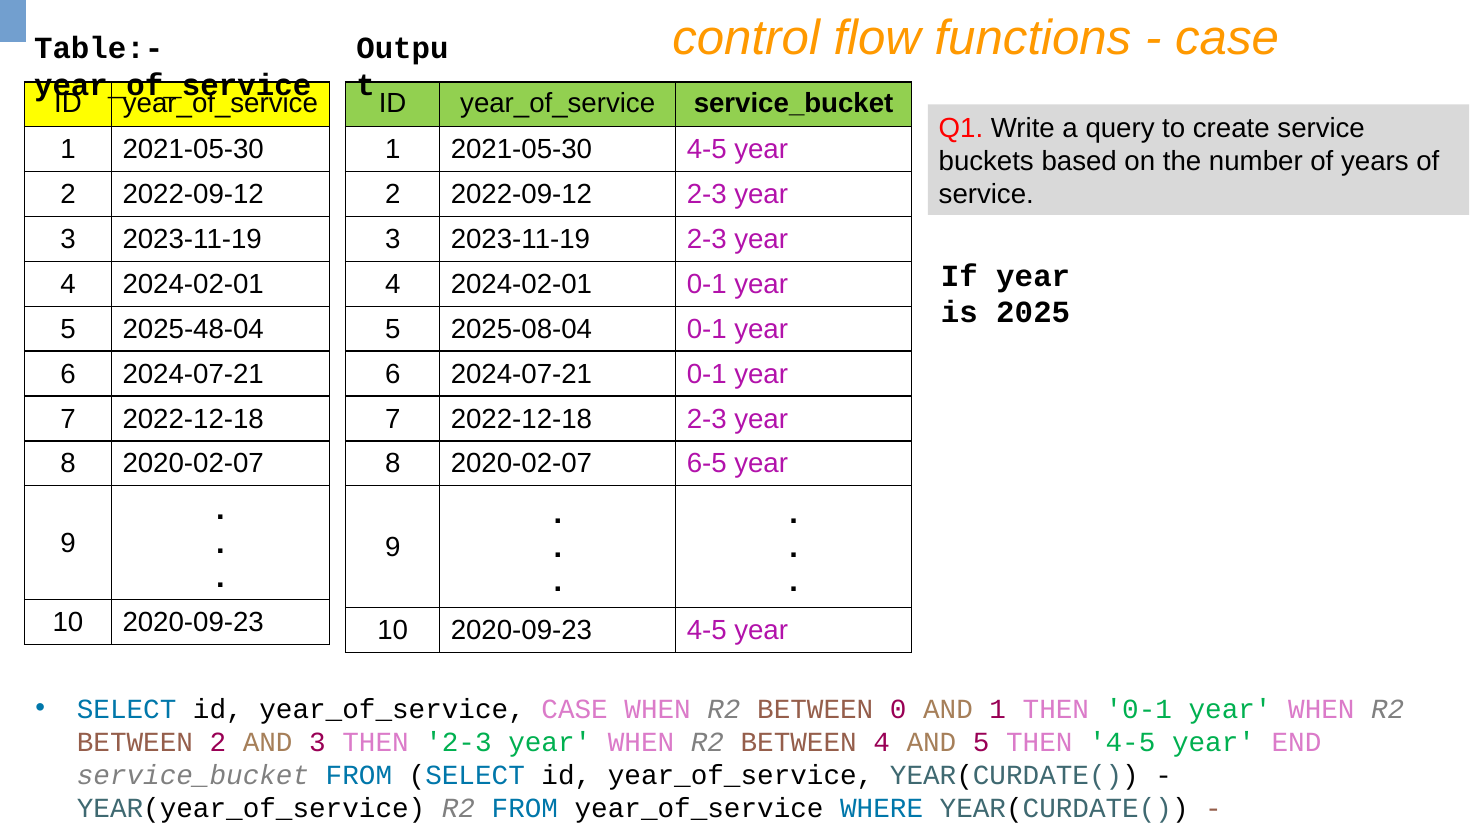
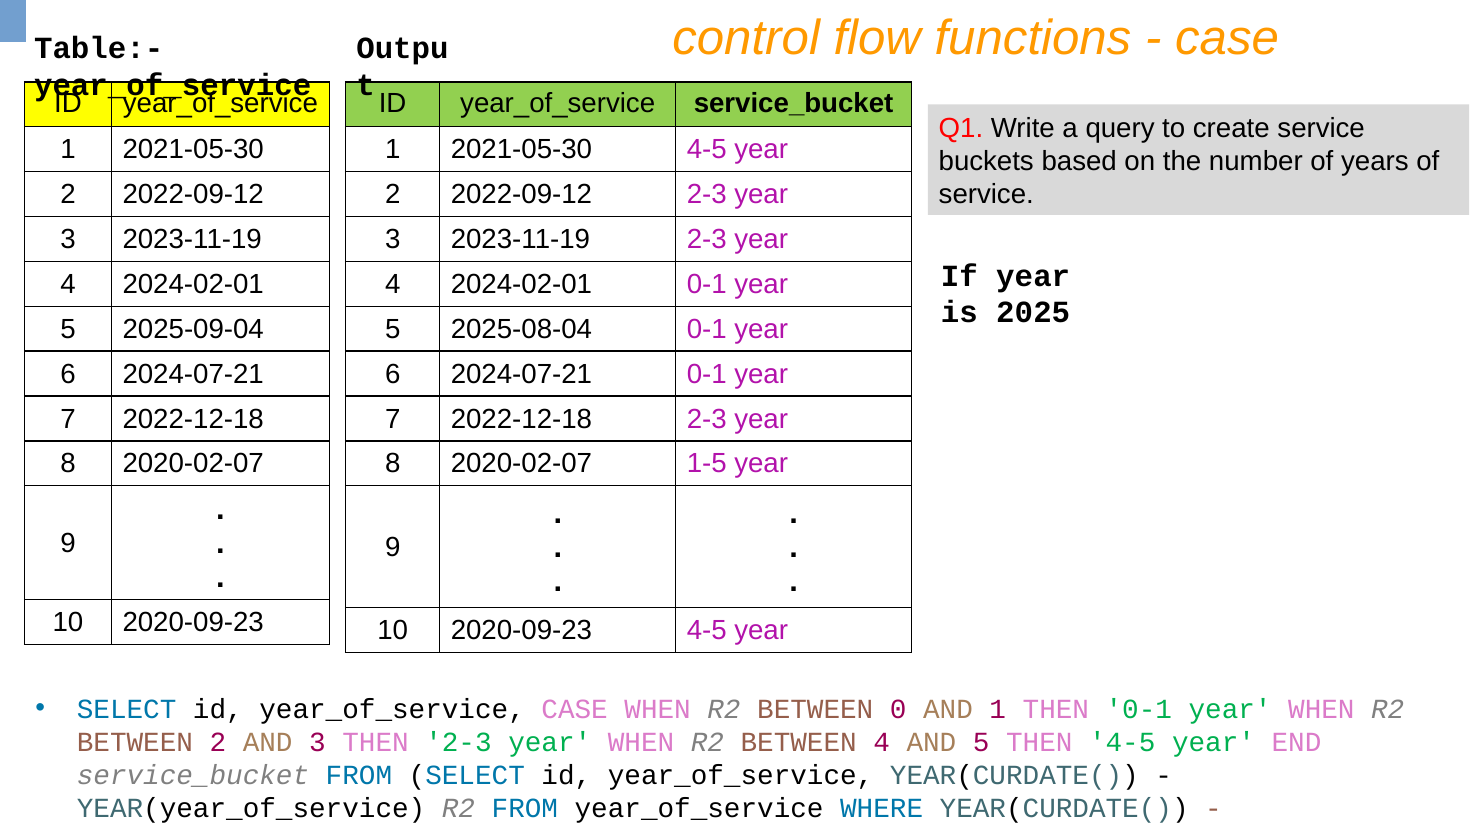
2025-48-04: 2025-48-04 -> 2025-09-04 (193, 329)
6-5: 6-5 -> 1-5 (707, 464)
